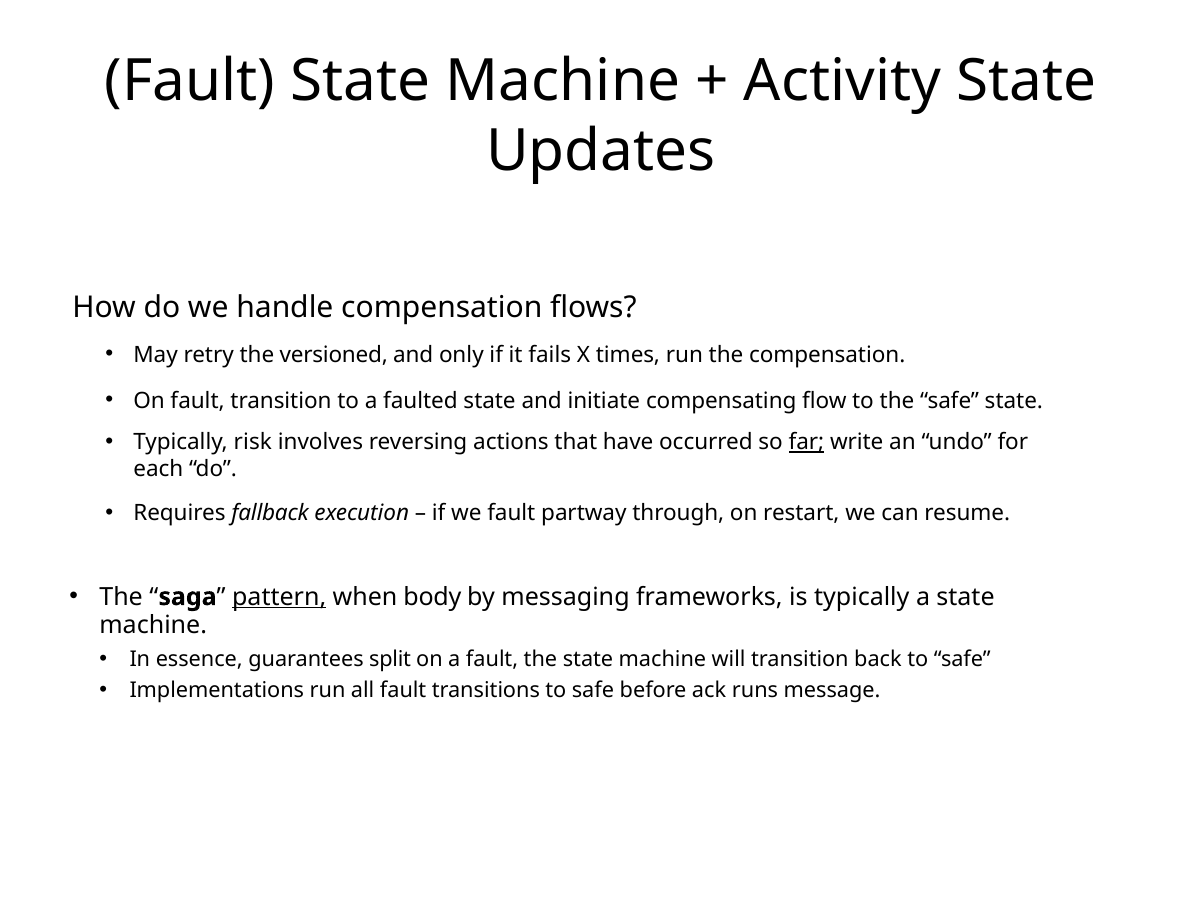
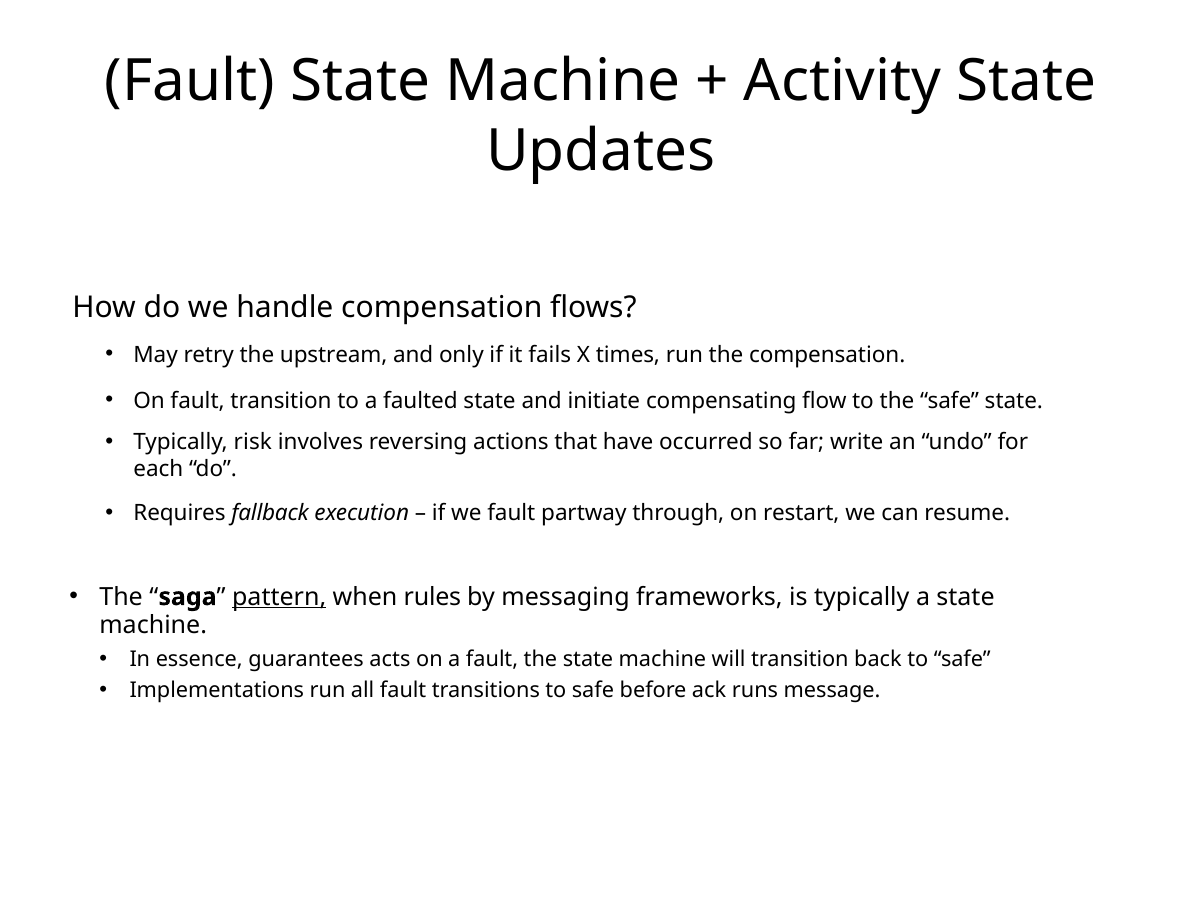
versioned: versioned -> upstream (334, 355)
far underline: present -> none (806, 443)
body: body -> rules (432, 597)
split: split -> acts (390, 659)
